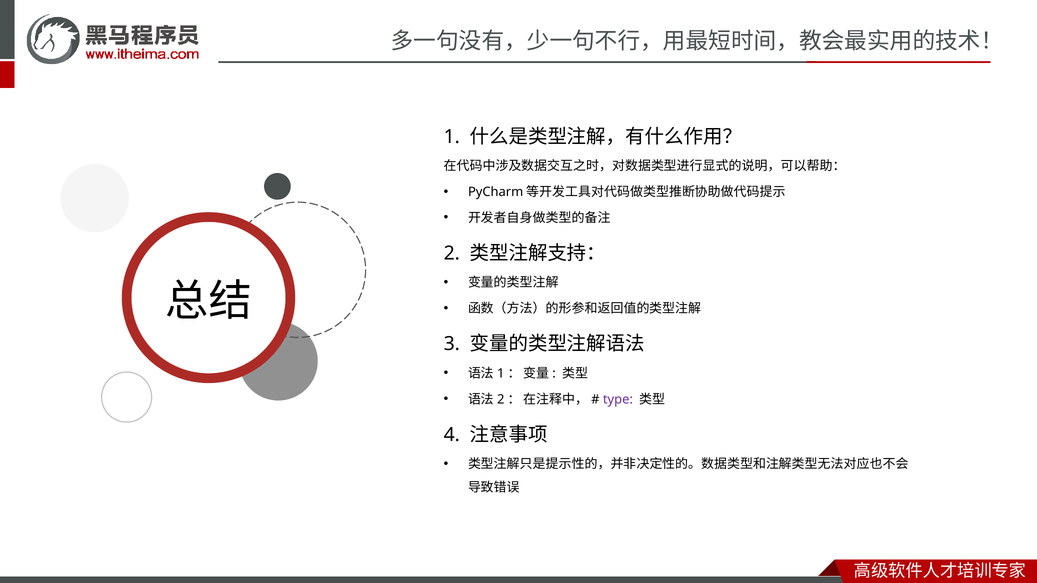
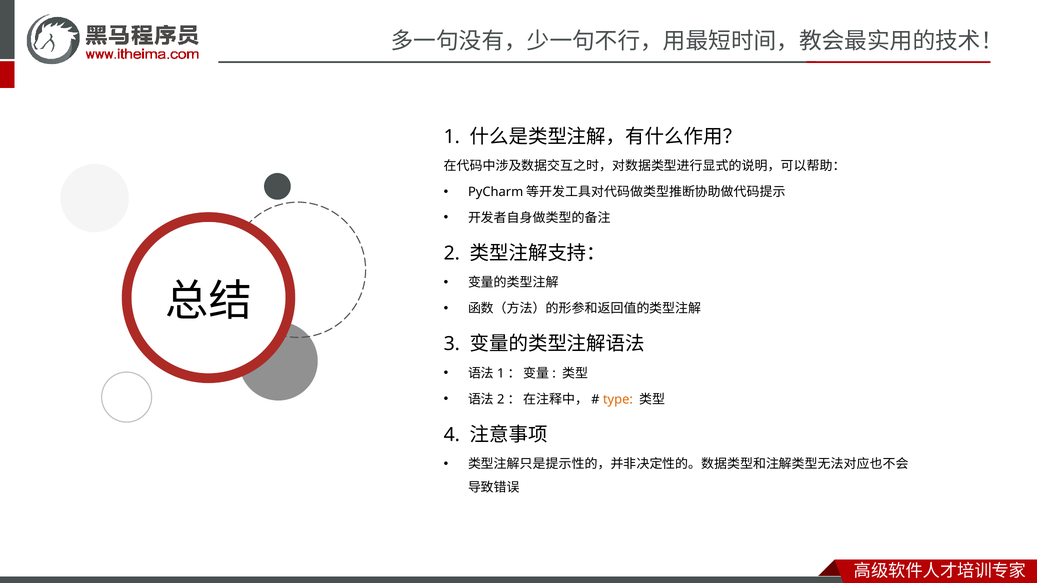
type colour: purple -> orange (618, 400)
